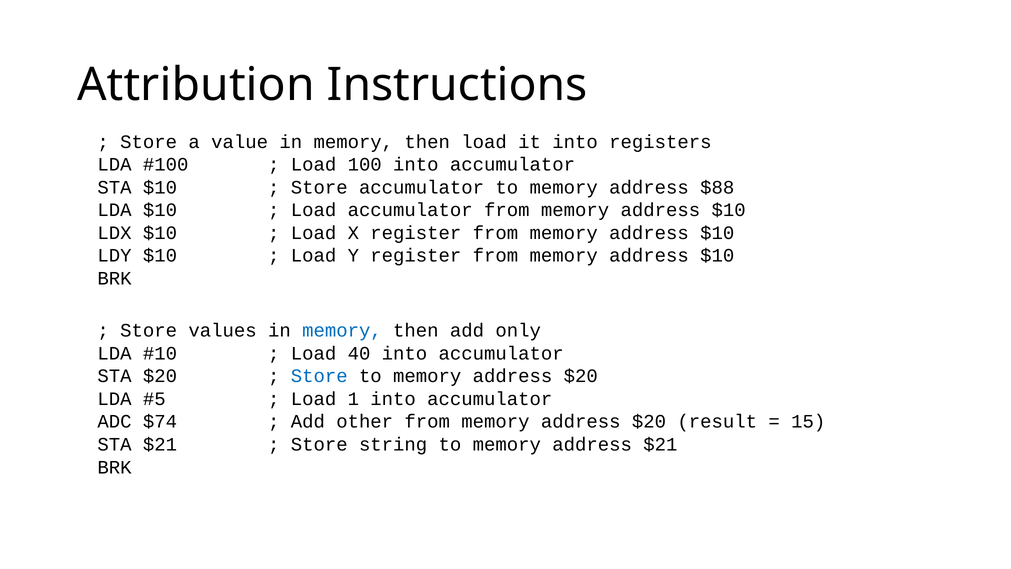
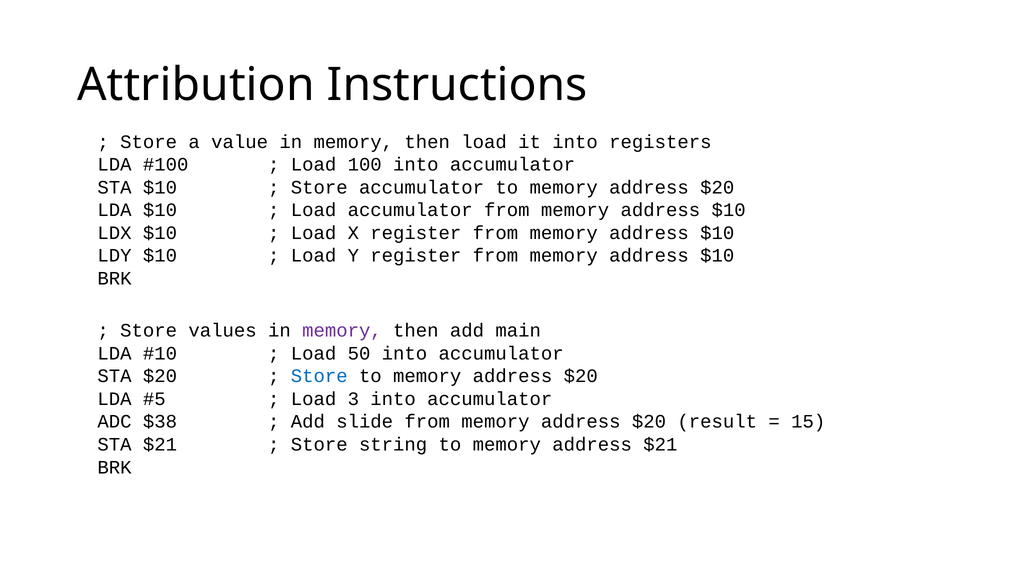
$88: $88 -> $20 (717, 187)
memory colour: blue -> purple (342, 331)
only: only -> main (518, 331)
40: 40 -> 50 (359, 353)
1: 1 -> 3 (353, 399)
$74: $74 -> $38 (160, 421)
other: other -> slide (365, 421)
